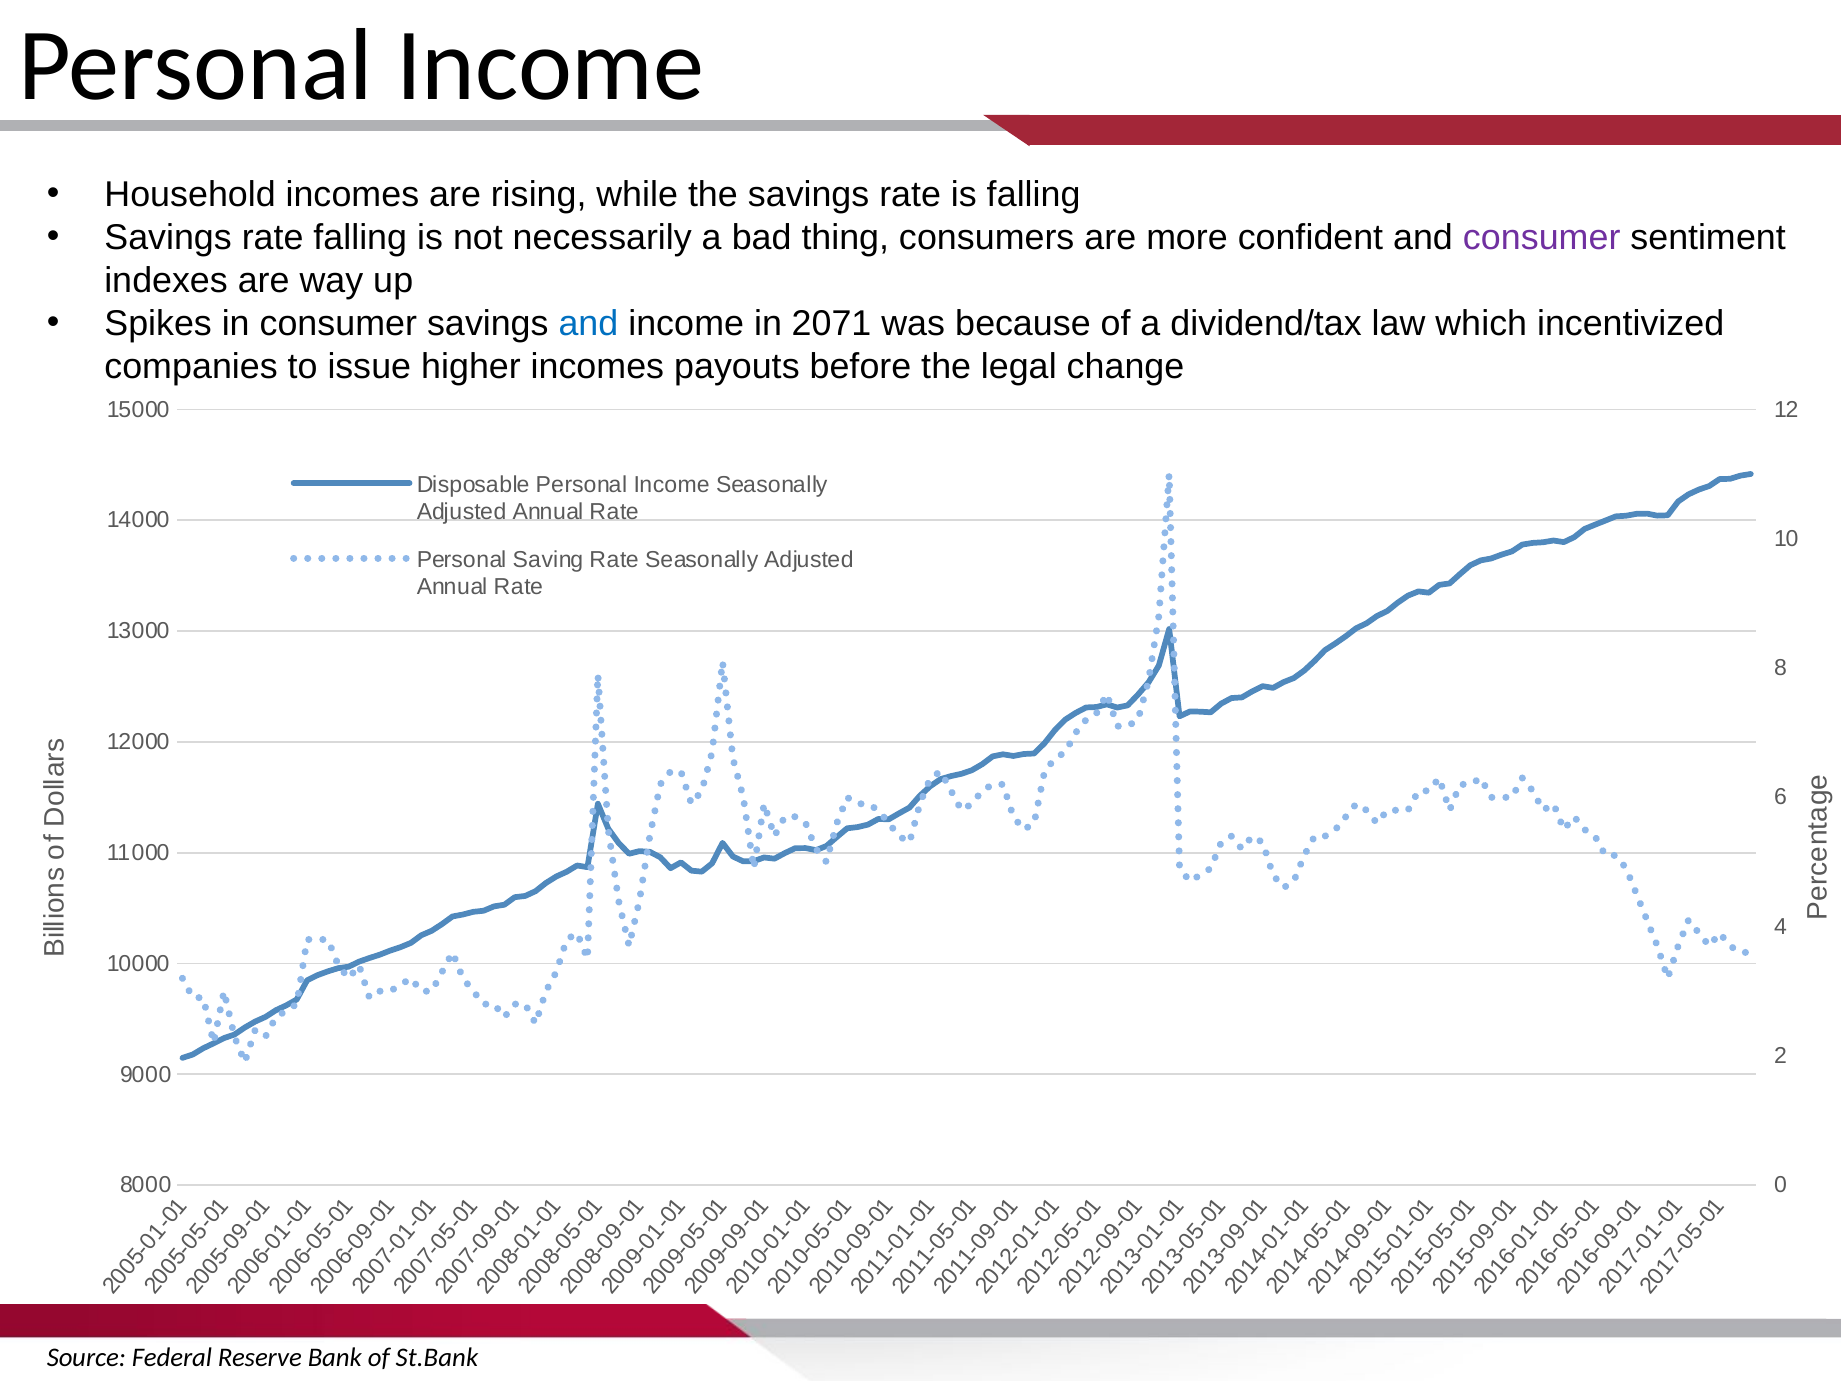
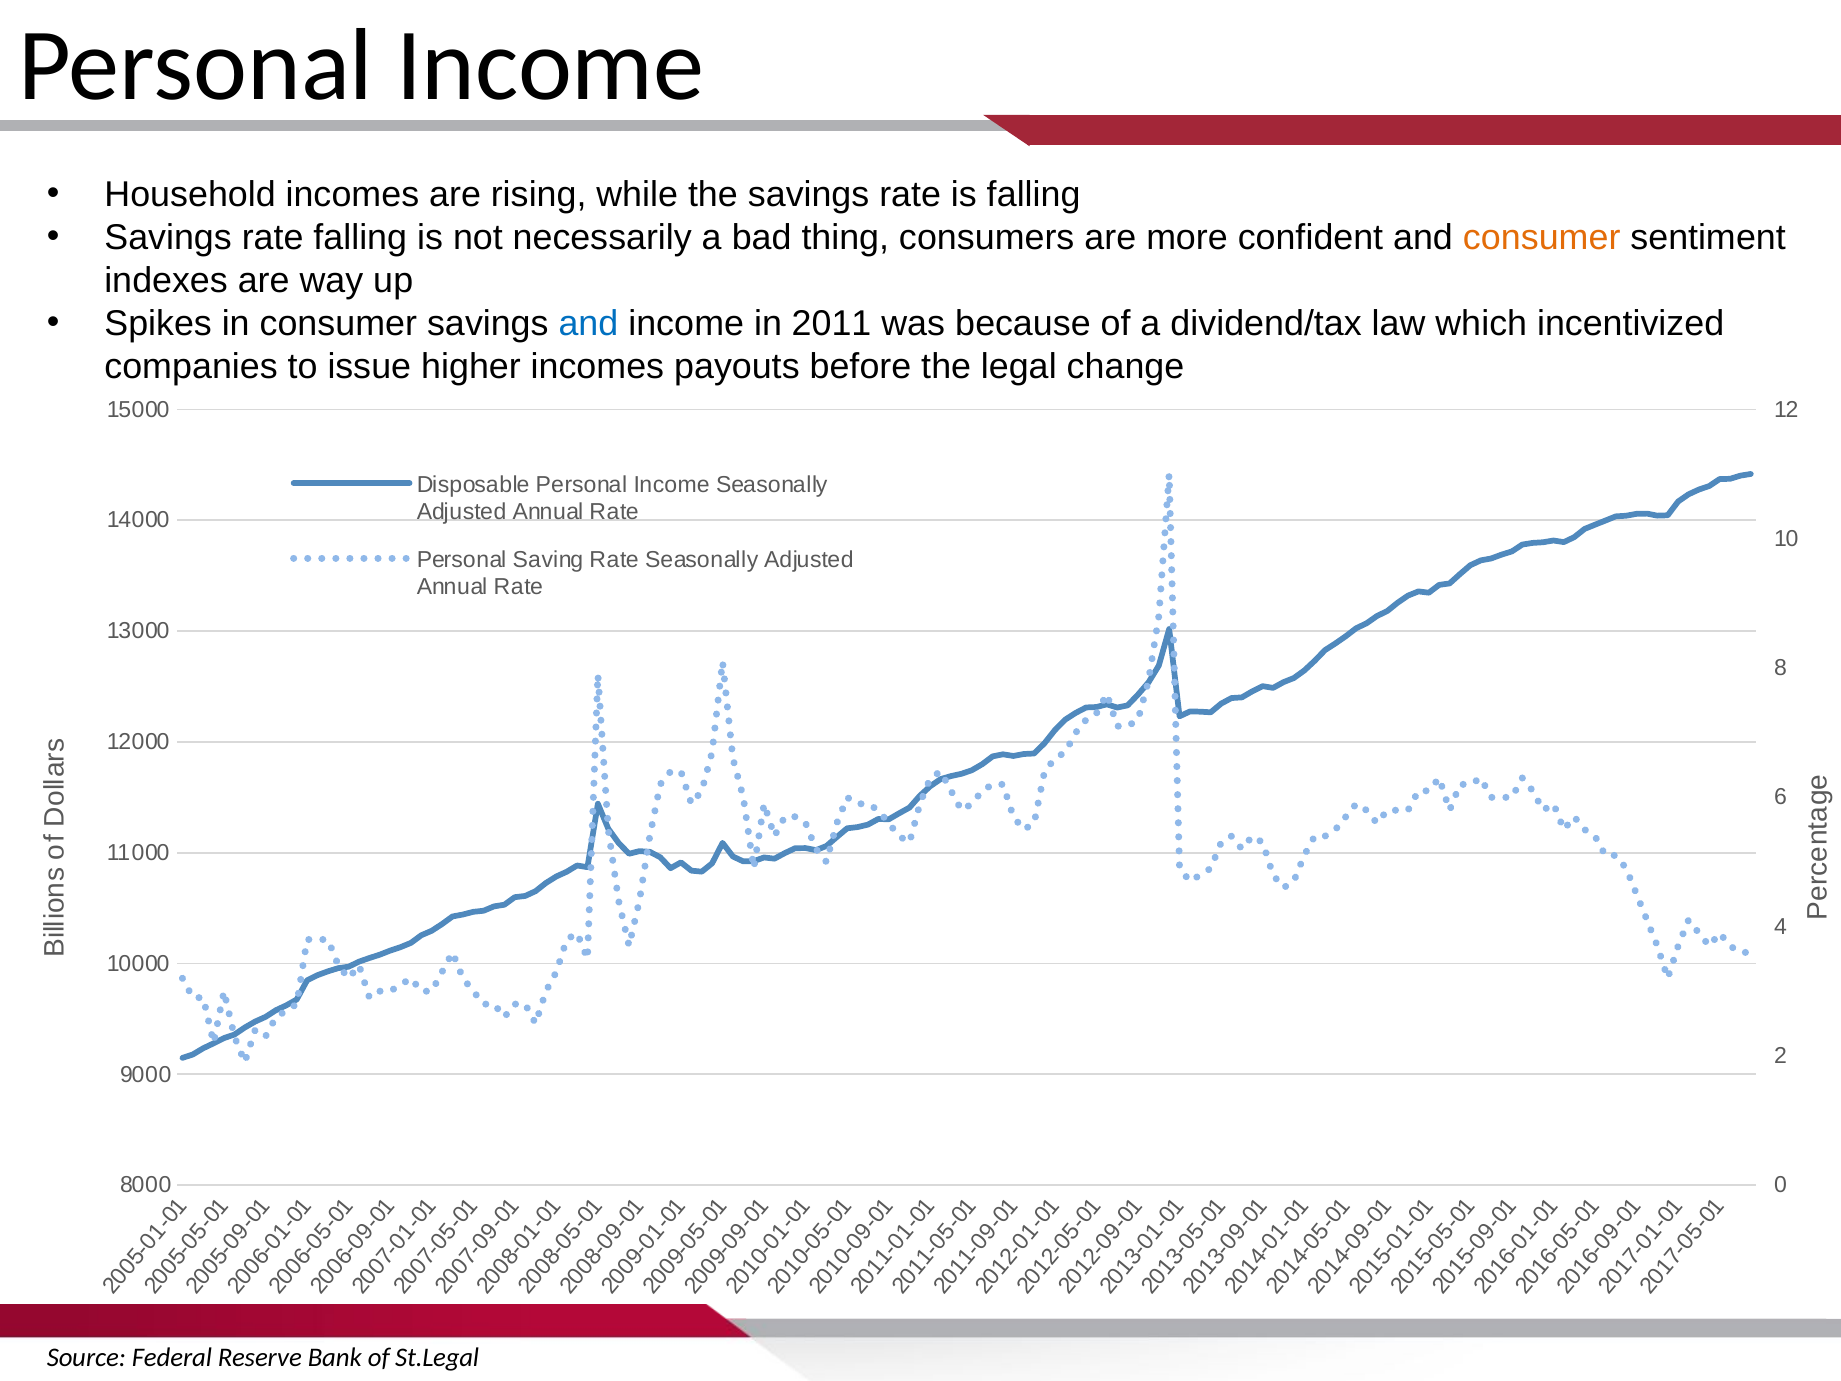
consumer colour: purple -> orange (1542, 238)
2071: 2071 -> 2011 (832, 324)
St.Bank: St.Bank -> St.Legal (437, 1357)
